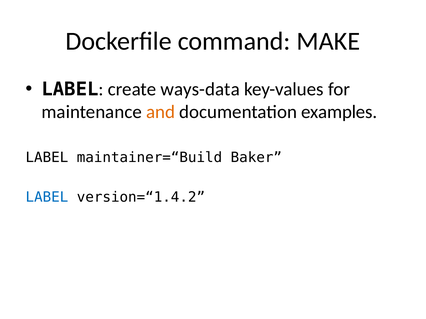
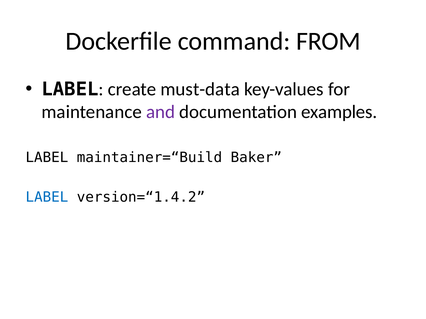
MAKE: MAKE -> FROM (328, 41)
ways-data: ways-data -> must-data (200, 89)
and colour: orange -> purple (161, 112)
